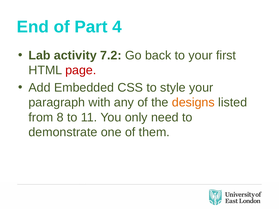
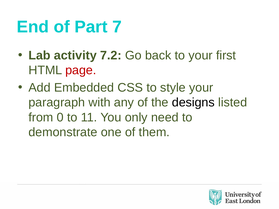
4: 4 -> 7 (117, 27)
designs colour: orange -> black (193, 103)
8: 8 -> 0 (60, 117)
